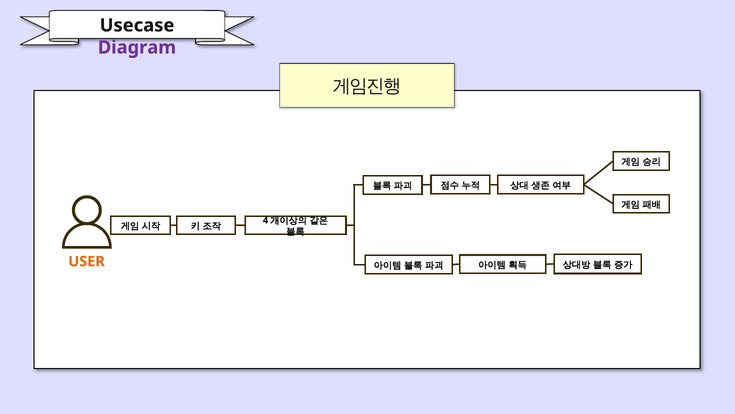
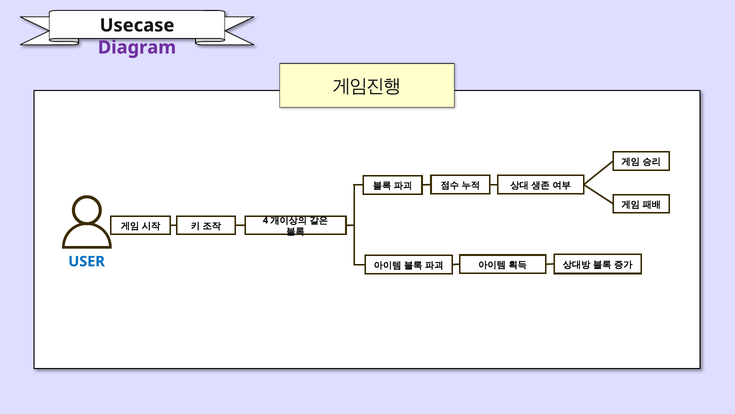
USER colour: orange -> blue (87, 261)
